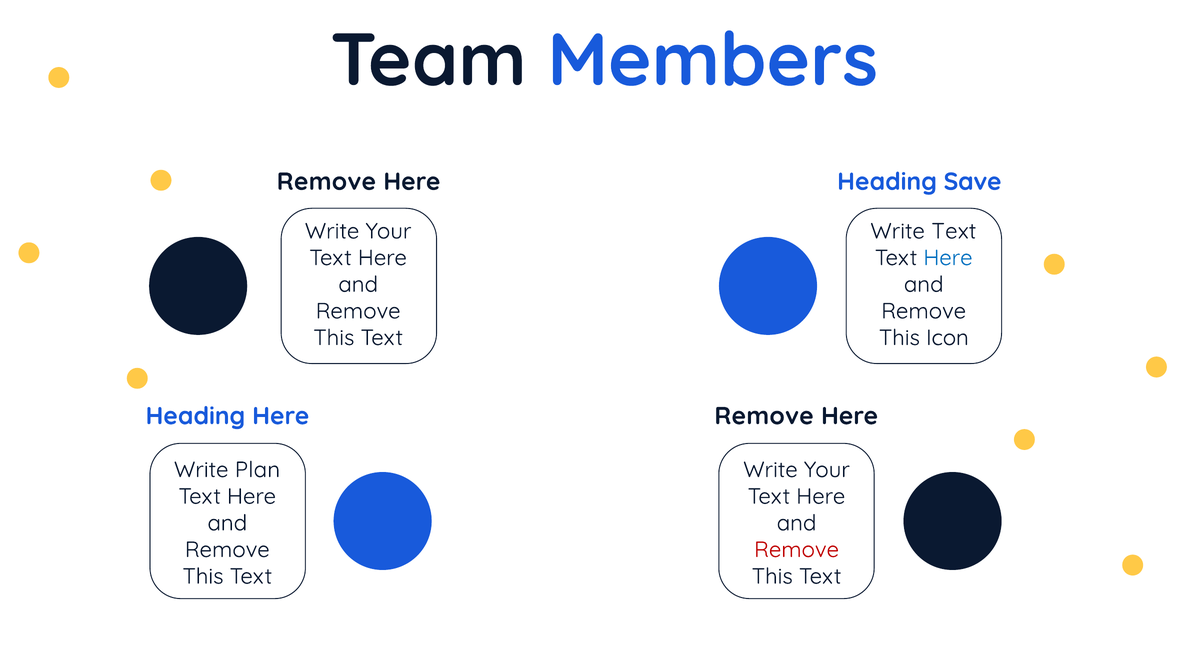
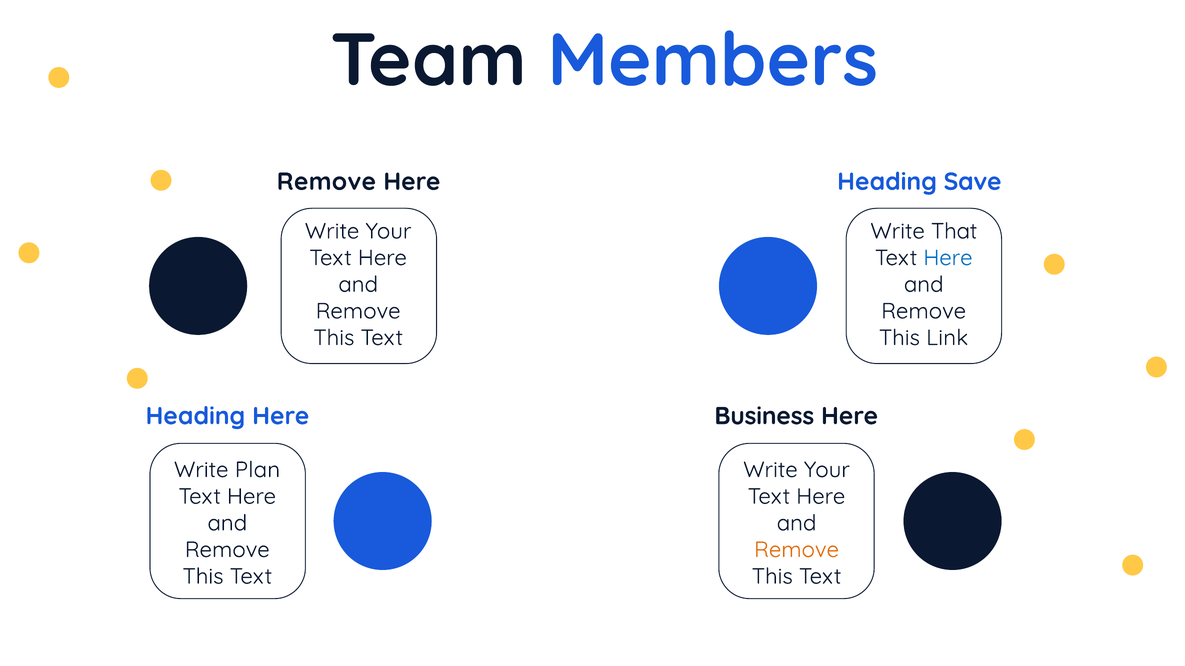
Write Text: Text -> That (954, 231)
Icon: Icon -> Link (947, 338)
Heading Here Remove: Remove -> Business (764, 416)
Remove colour: red -> orange (797, 550)
